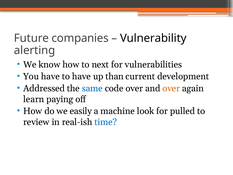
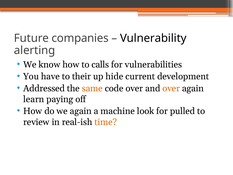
next: next -> calls (100, 65)
to have: have -> their (82, 76)
than: than -> hide (114, 76)
same colour: blue -> orange (92, 88)
we easily: easily -> again (81, 111)
time colour: blue -> orange (106, 122)
